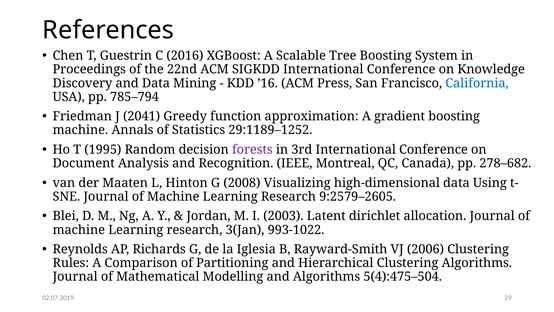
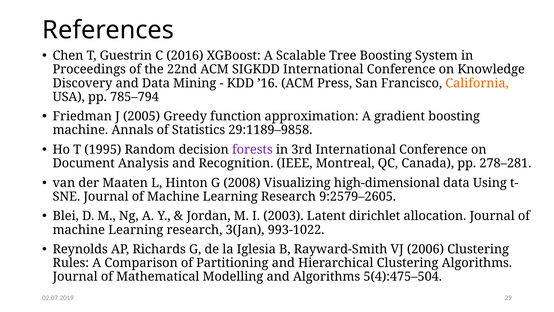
California colour: blue -> orange (477, 83)
2041: 2041 -> 2005 (142, 116)
29:1189–1252: 29:1189–1252 -> 29:1189–9858 (270, 130)
278–682: 278–682 -> 278–281 (505, 163)
